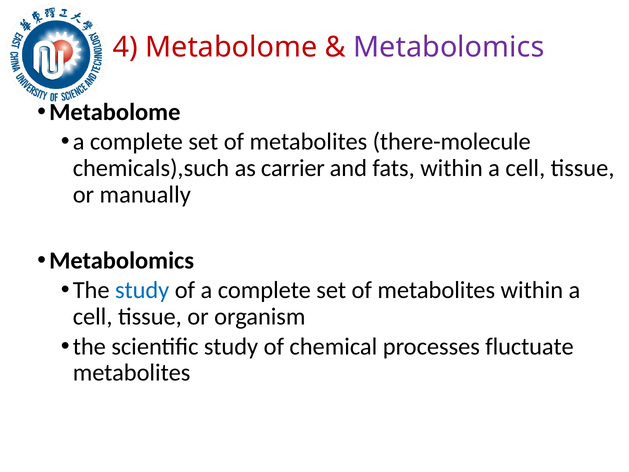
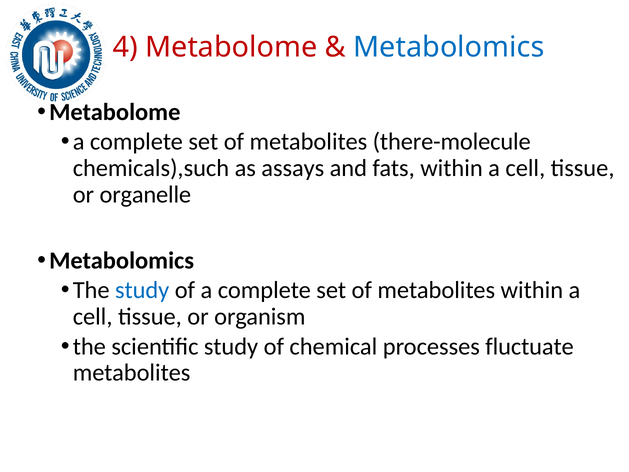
Metabolomics colour: purple -> blue (449, 47)
carrier: carrier -> assays (293, 168)
manually: manually -> organelle (145, 194)
